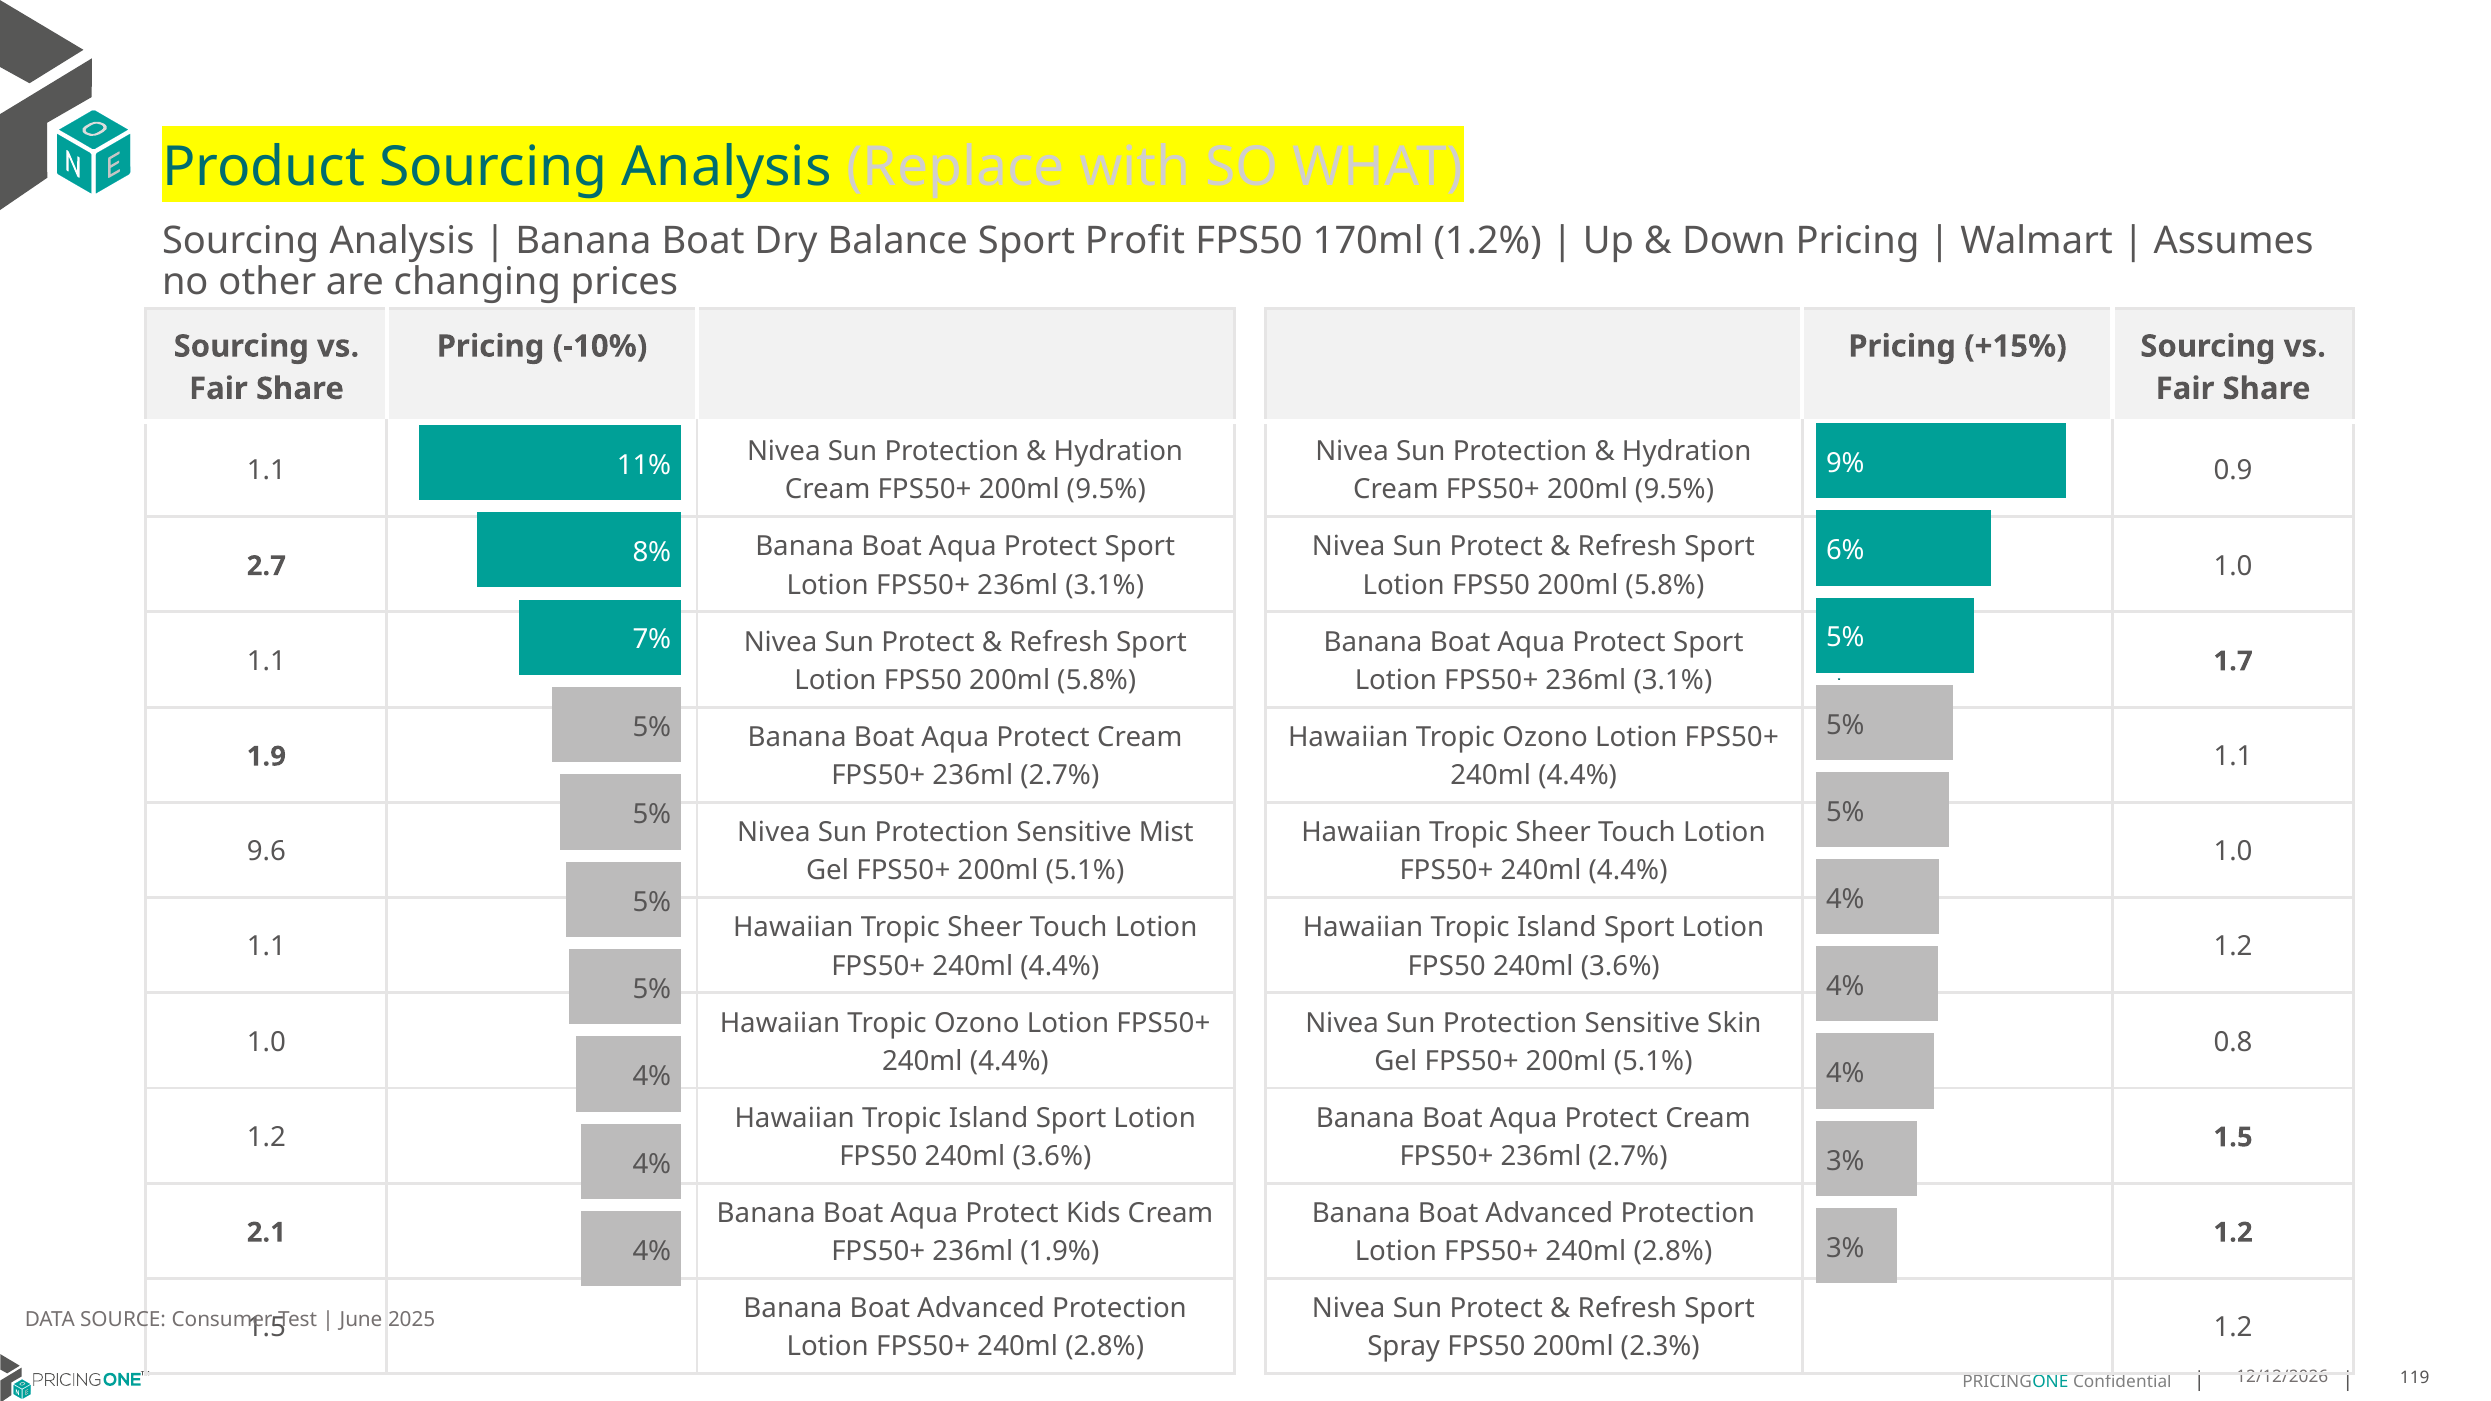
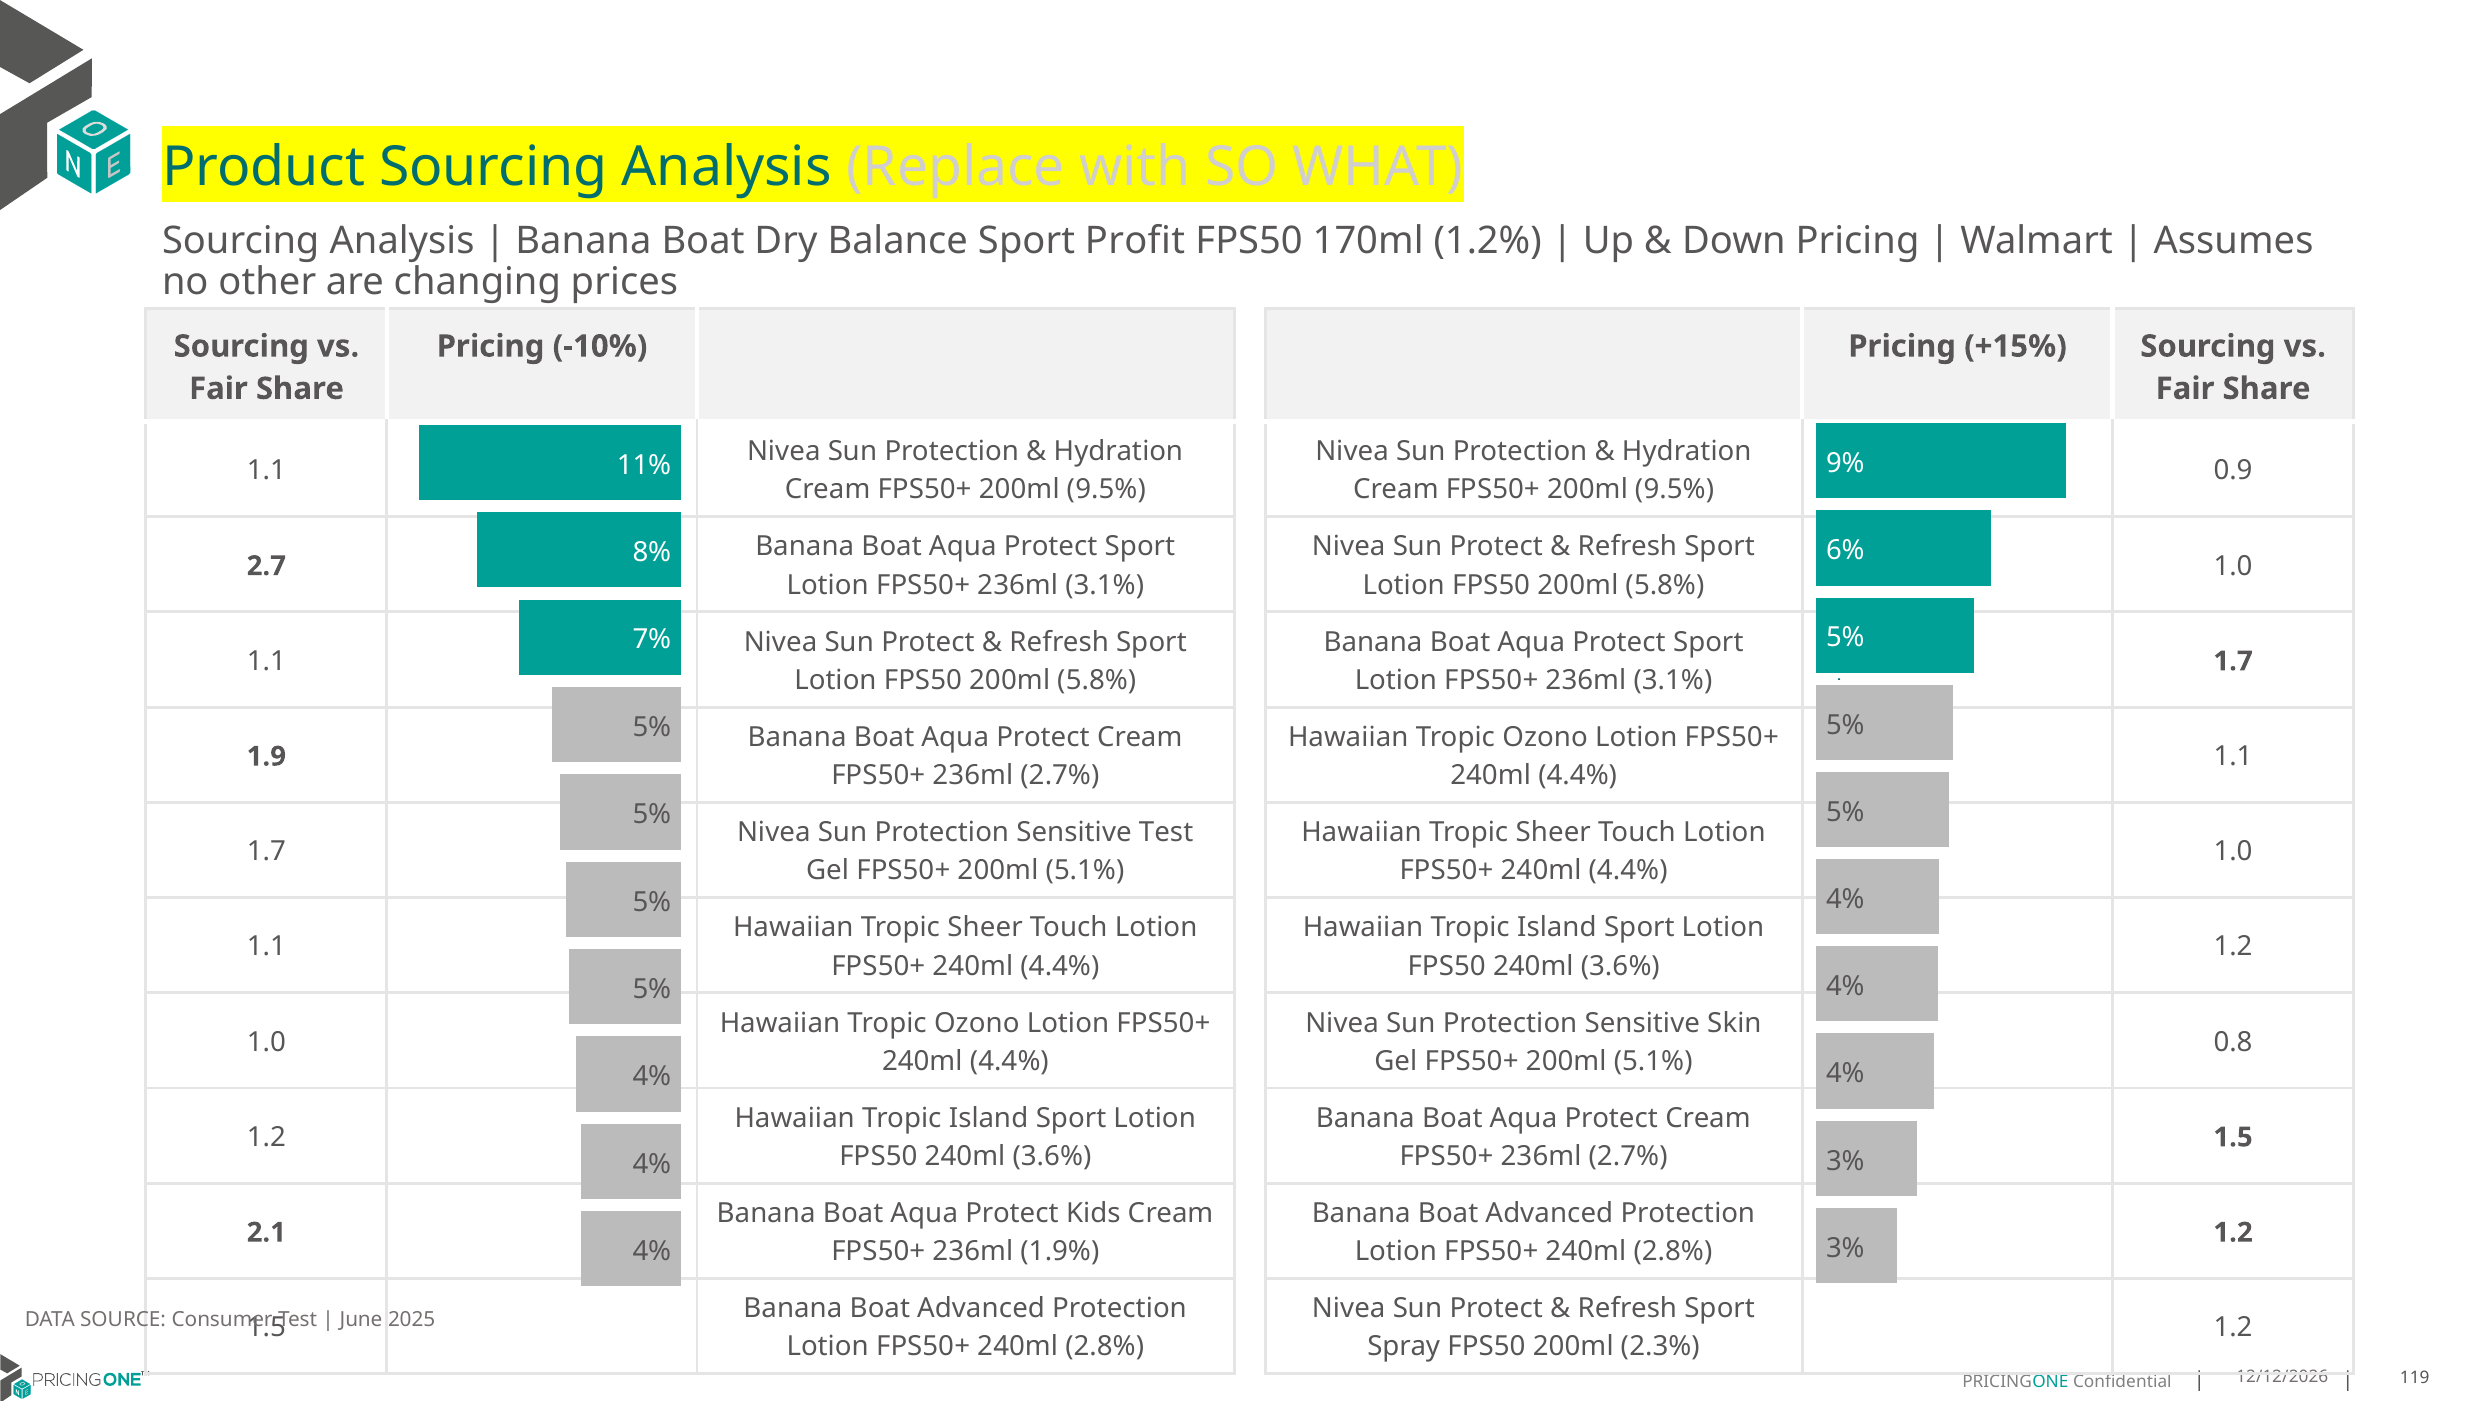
Sensitive Mist: Mist -> Test (1166, 833)
9.6: 9.6 -> 1.7 (266, 852)
